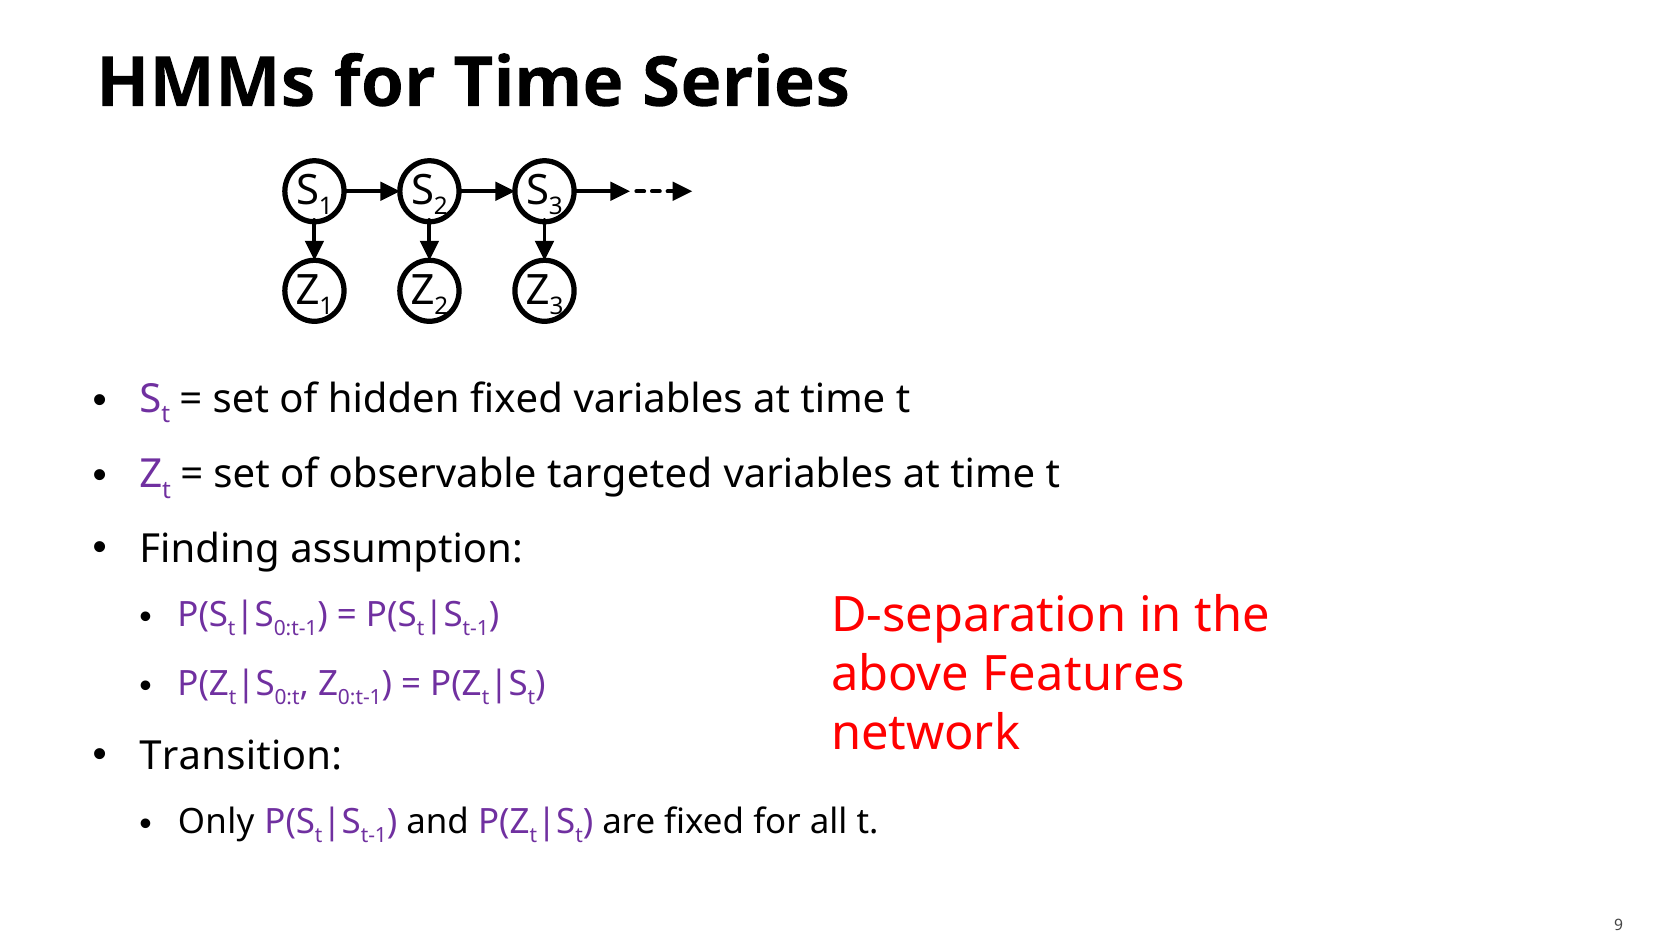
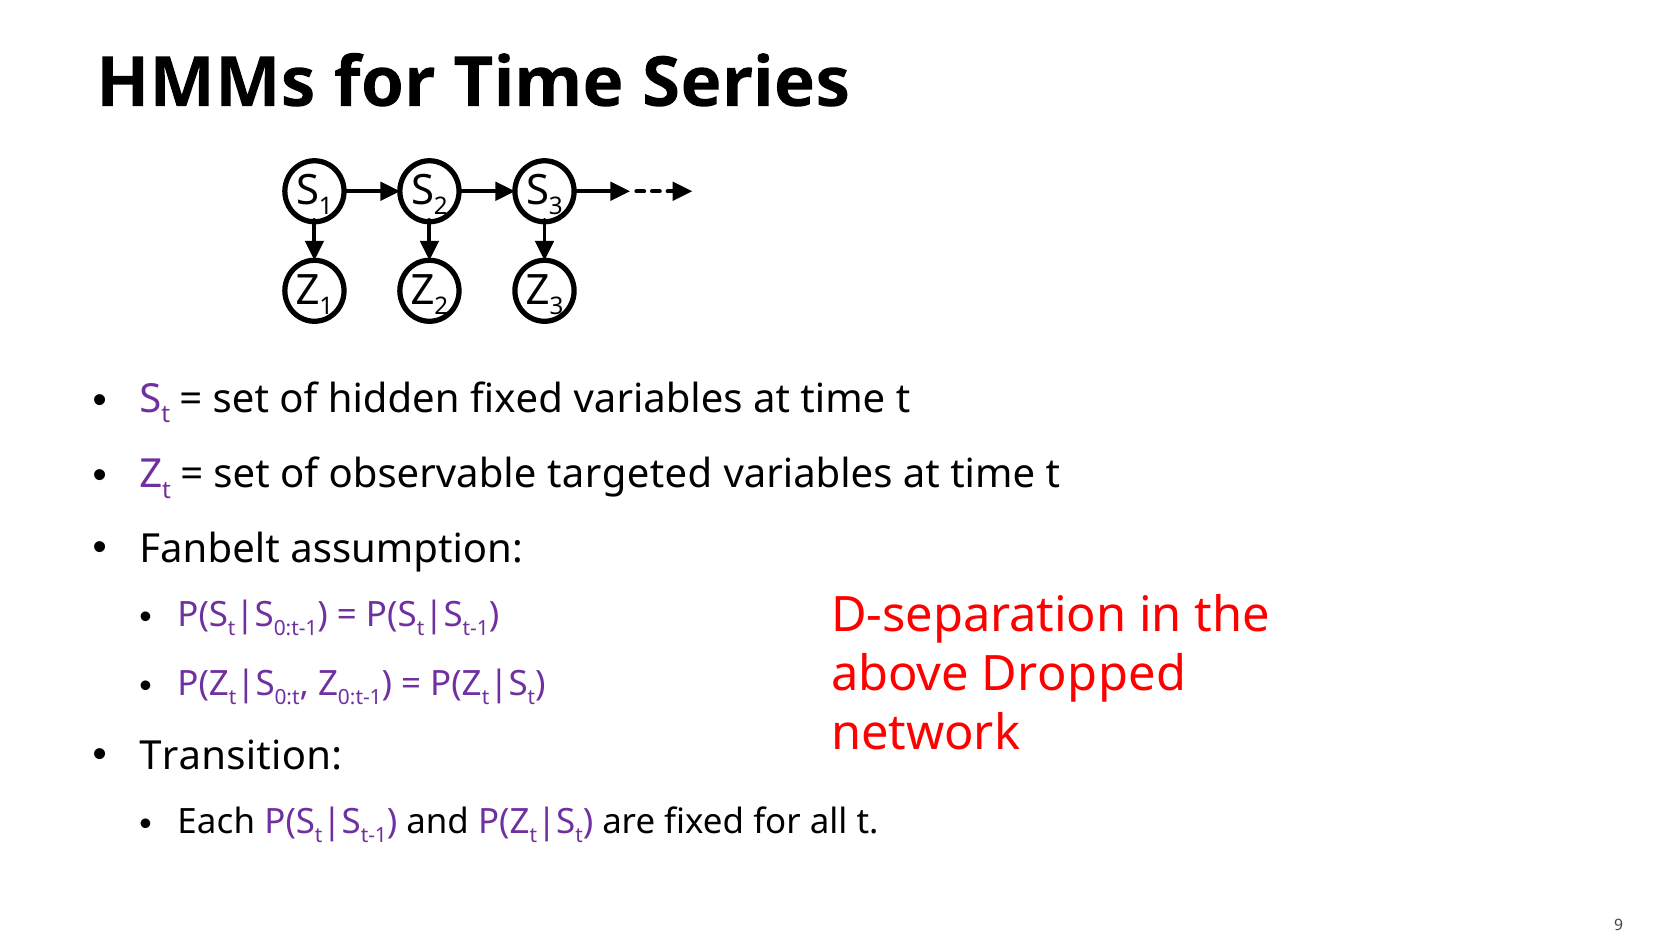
Finding: Finding -> Fanbelt (210, 550)
Features: Features -> Dropped (1084, 674)
Only: Only -> Each (216, 822)
